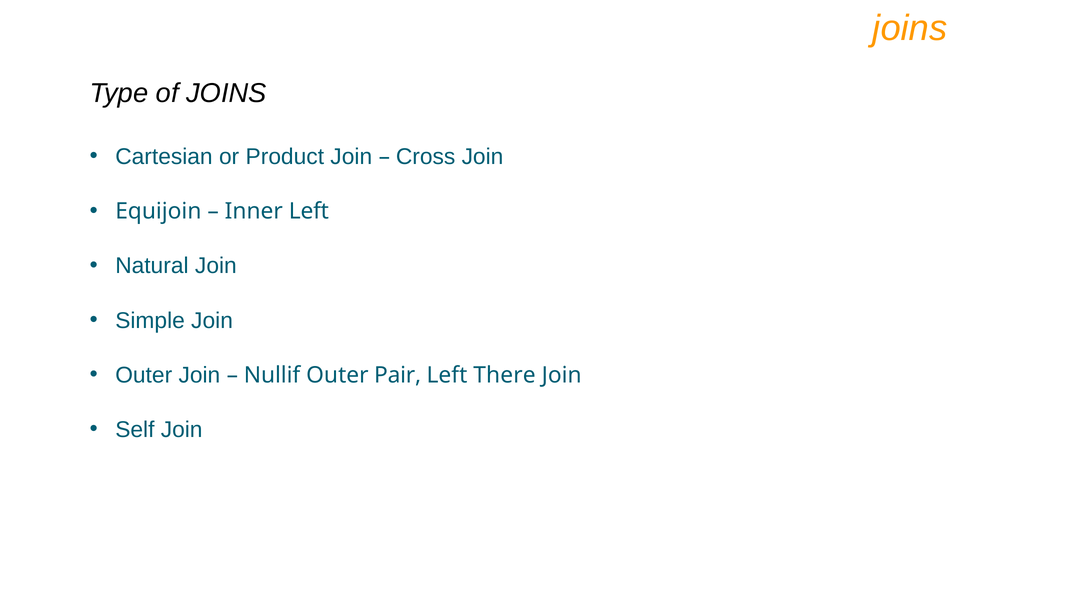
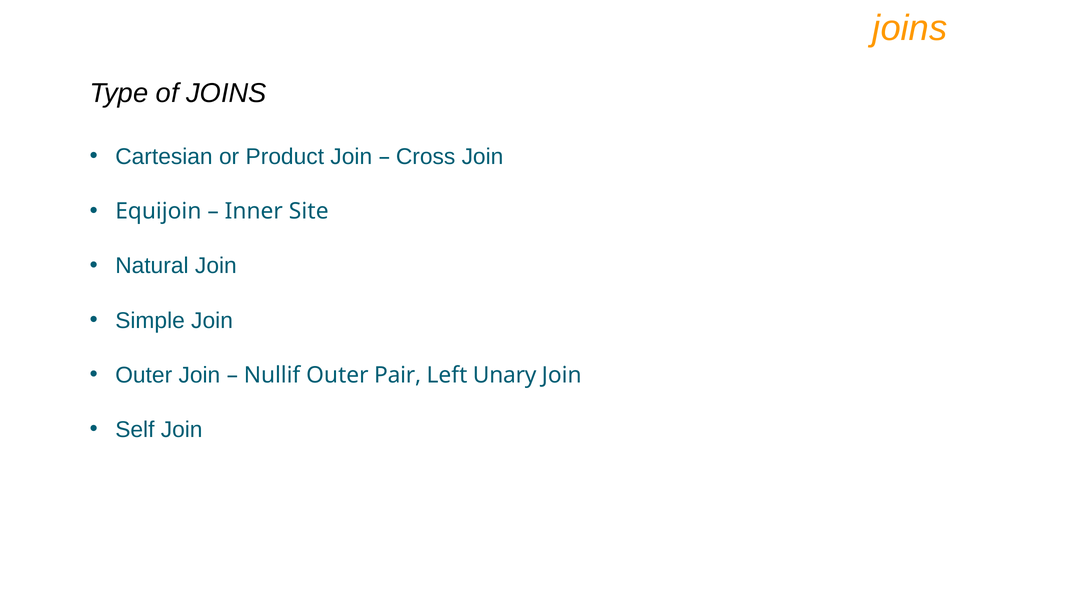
Inner Left: Left -> Site (309, 211)
There: There -> Unary (505, 375)
